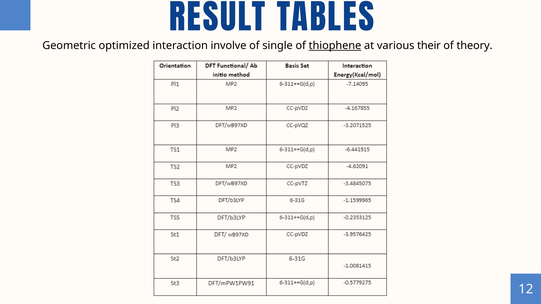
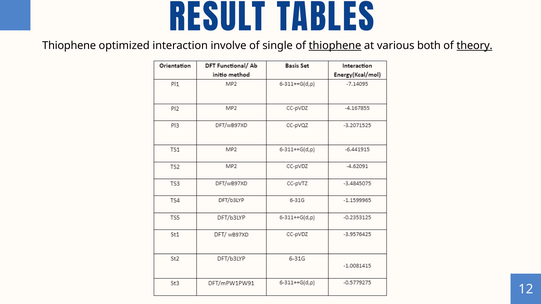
Geometric: Geometric -> Thiophene (69, 46)
their: their -> both (429, 46)
theory underline: none -> present (475, 46)
